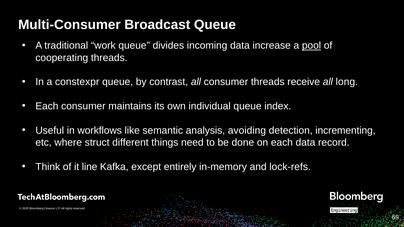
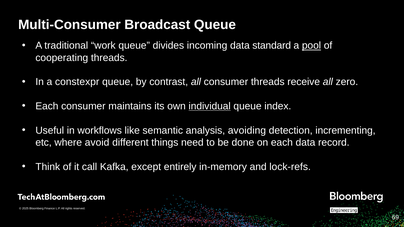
increase: increase -> standard (272, 46)
long: long -> zero (347, 82)
individual underline: none -> present (210, 106)
struct: struct -> avoid (97, 143)
line: line -> call (90, 167)
